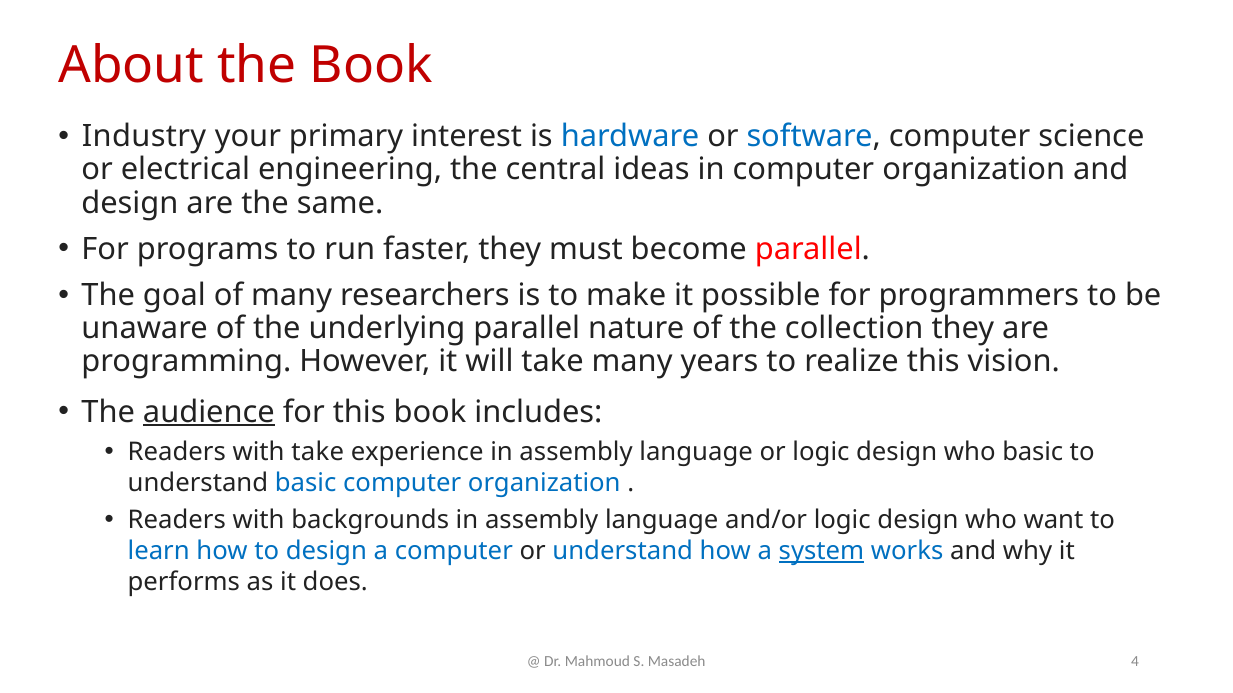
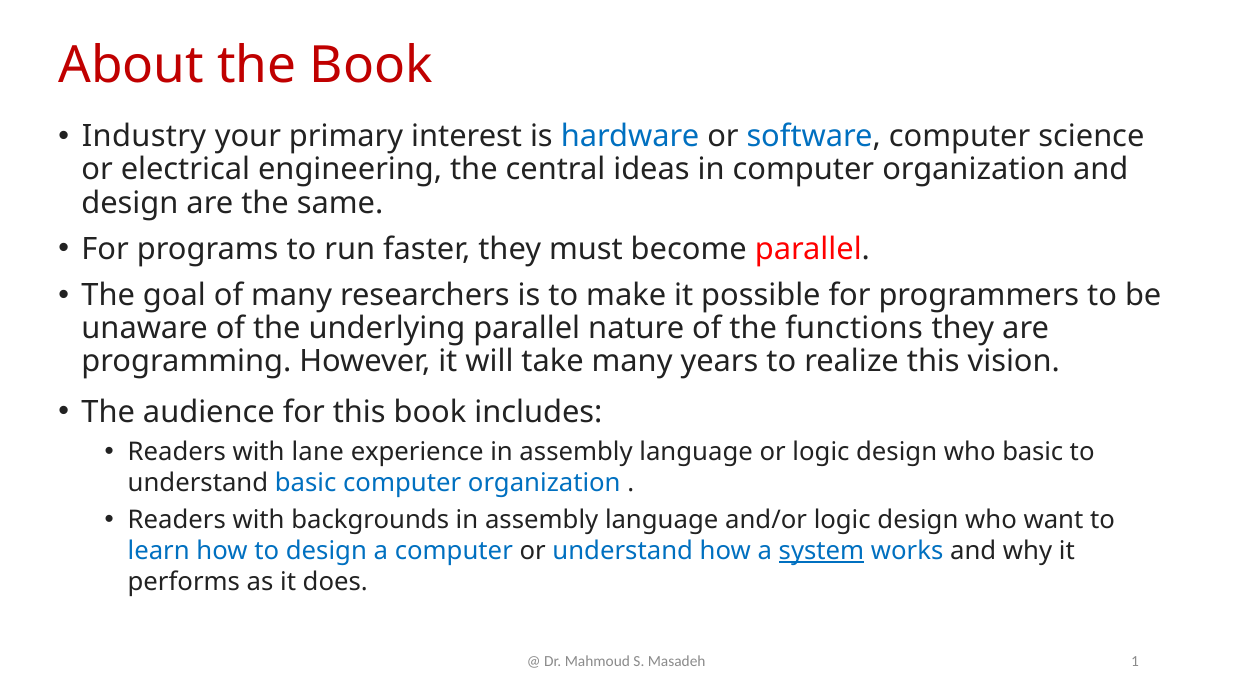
collection: collection -> functions (854, 329)
audience underline: present -> none (209, 412)
with take: take -> lane (318, 452)
4: 4 -> 1 (1135, 662)
